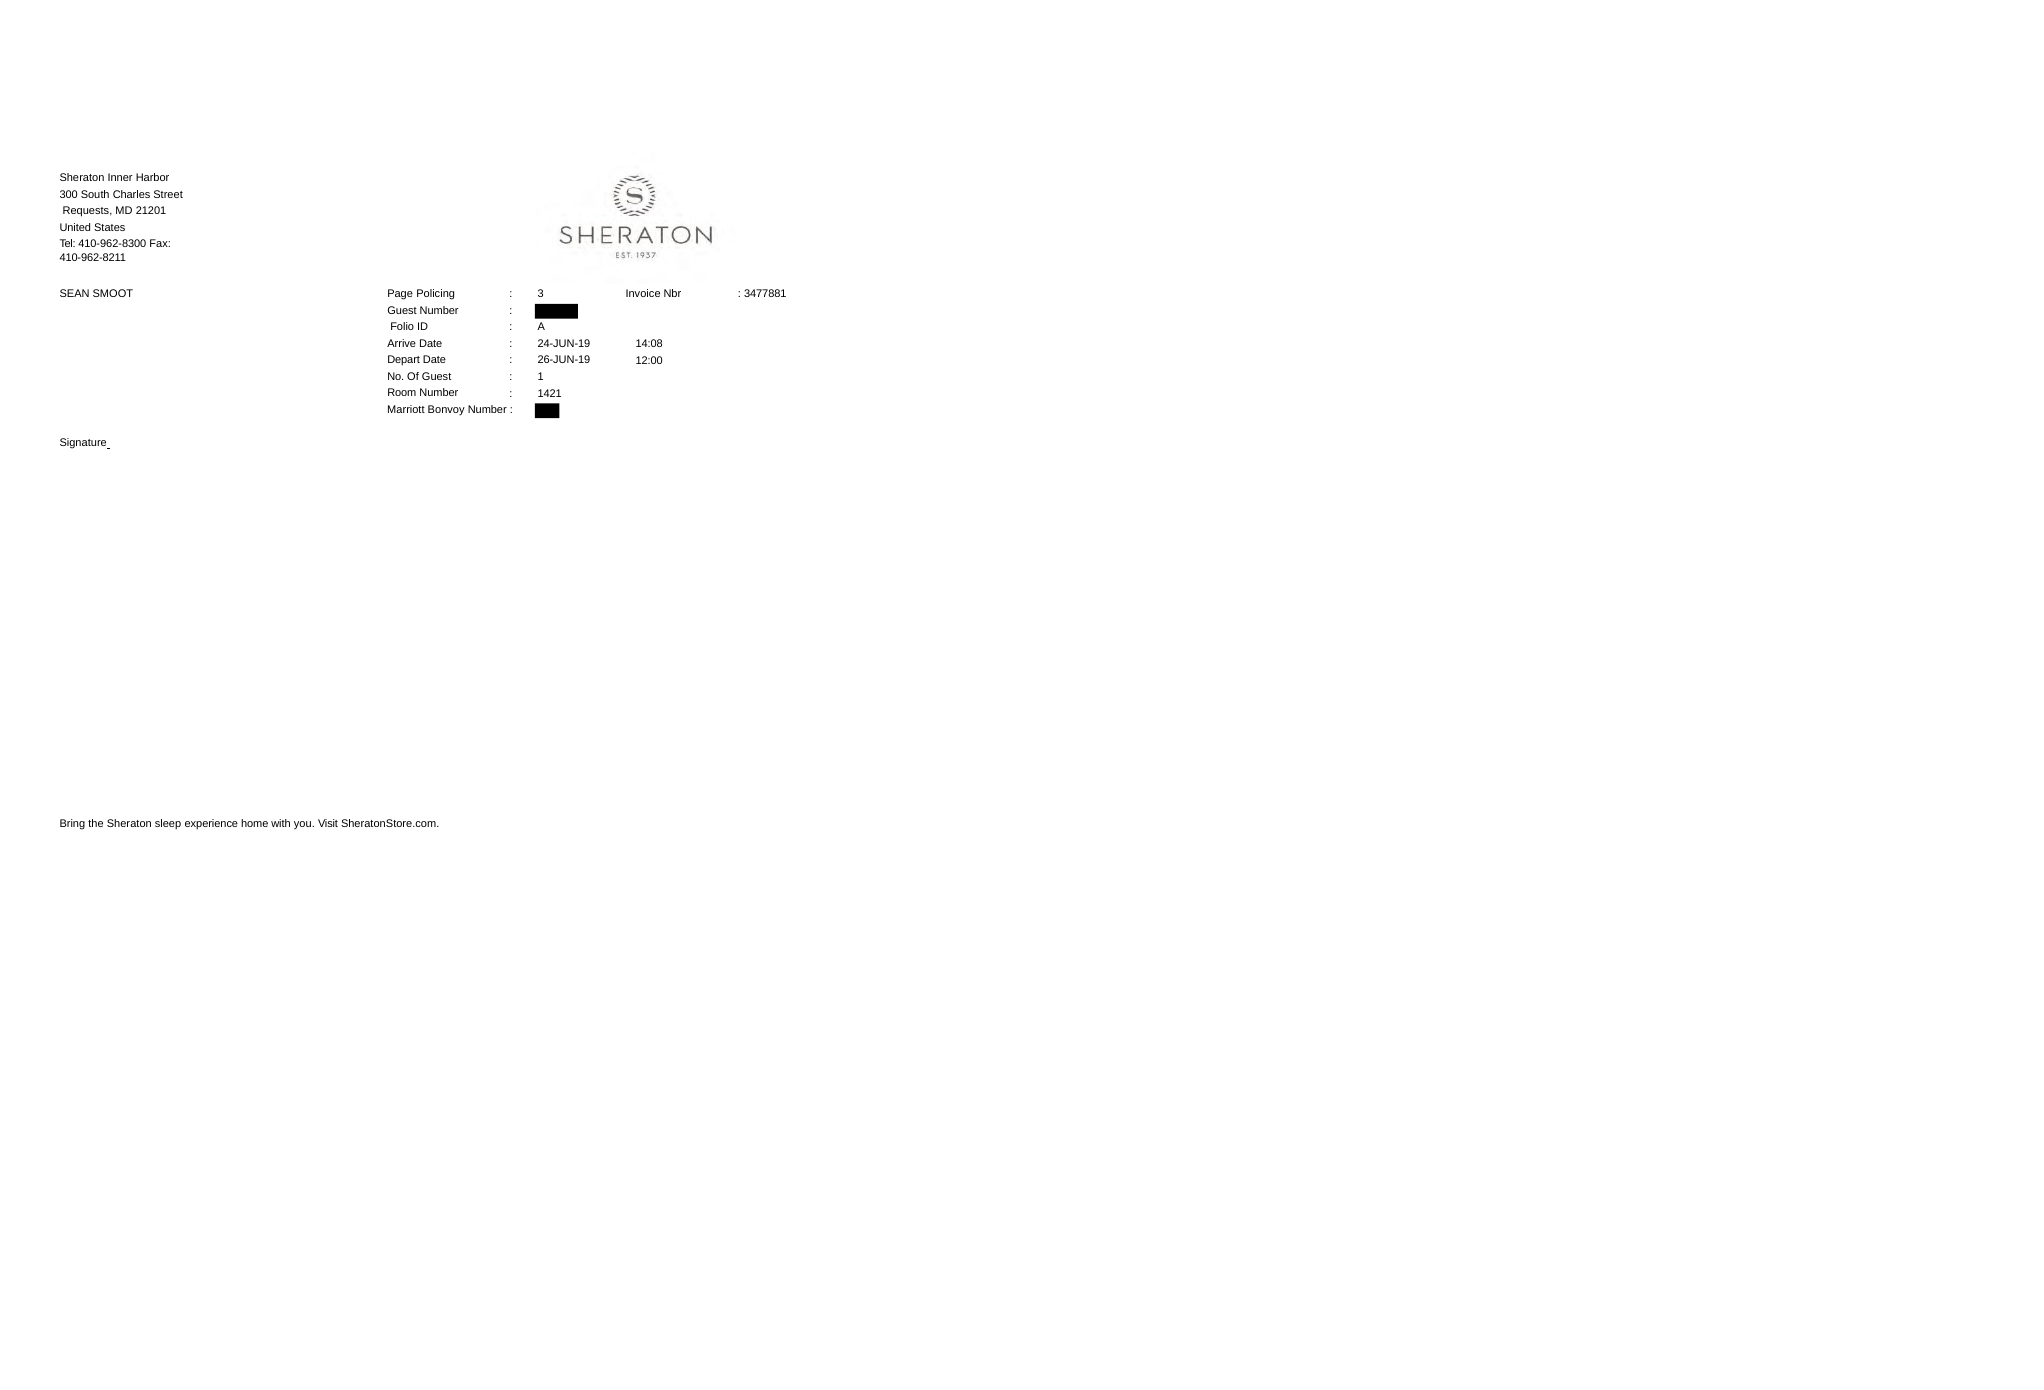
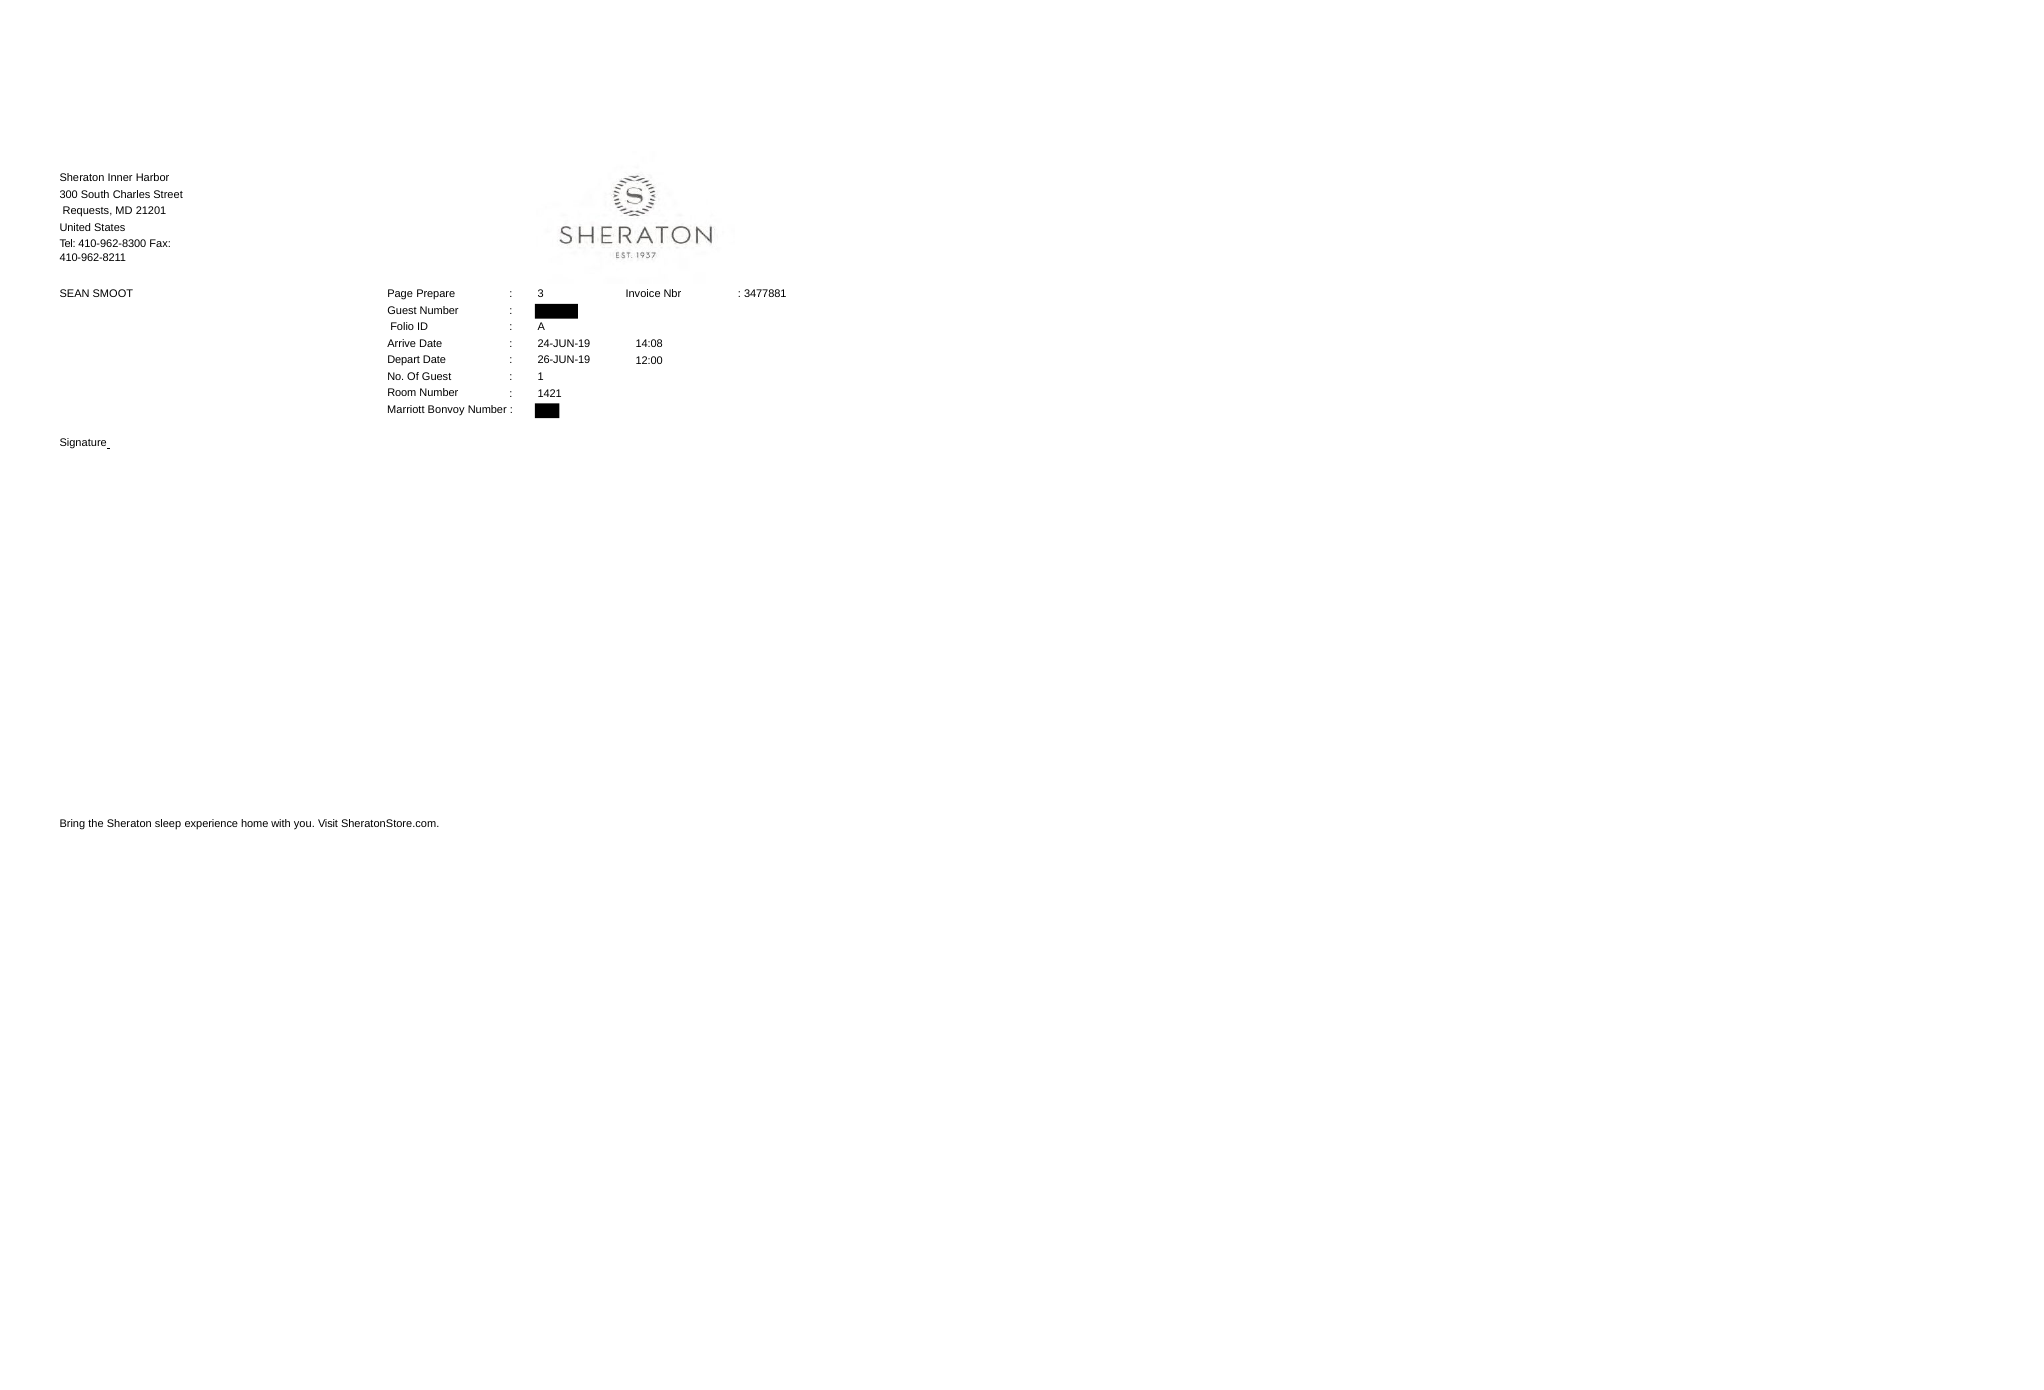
Policing: Policing -> Prepare (436, 294)
